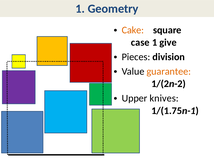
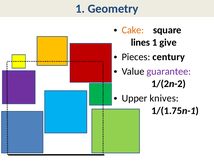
case: case -> lines (140, 42)
division: division -> century (169, 57)
guarantee colour: orange -> purple (169, 71)
